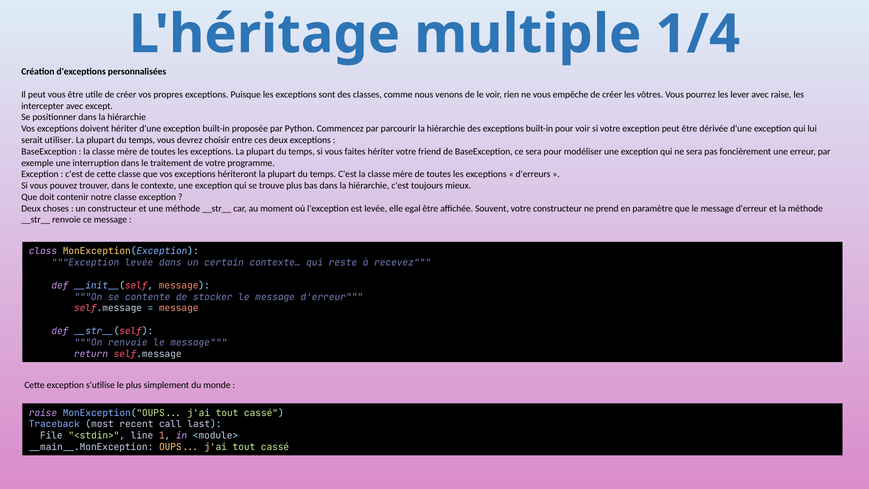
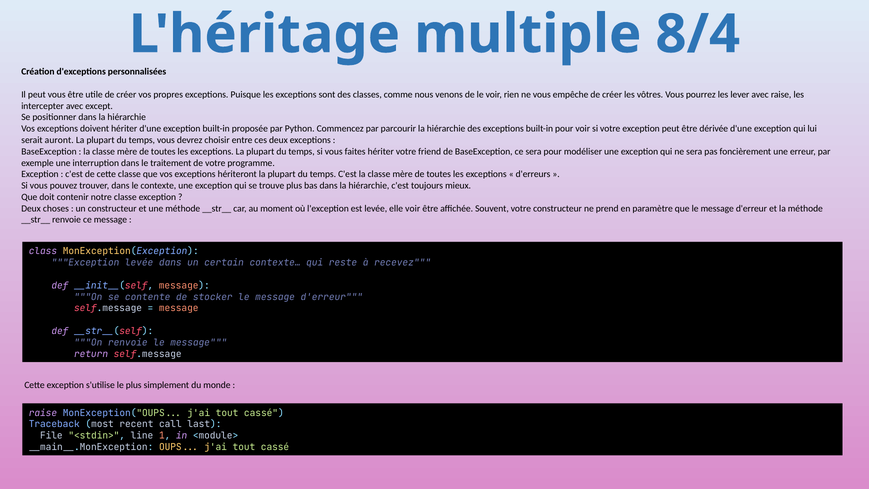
1/4: 1/4 -> 8/4 (698, 34)
utiliser: utiliser -> auront (59, 140)
elle egal: egal -> voir (413, 208)
